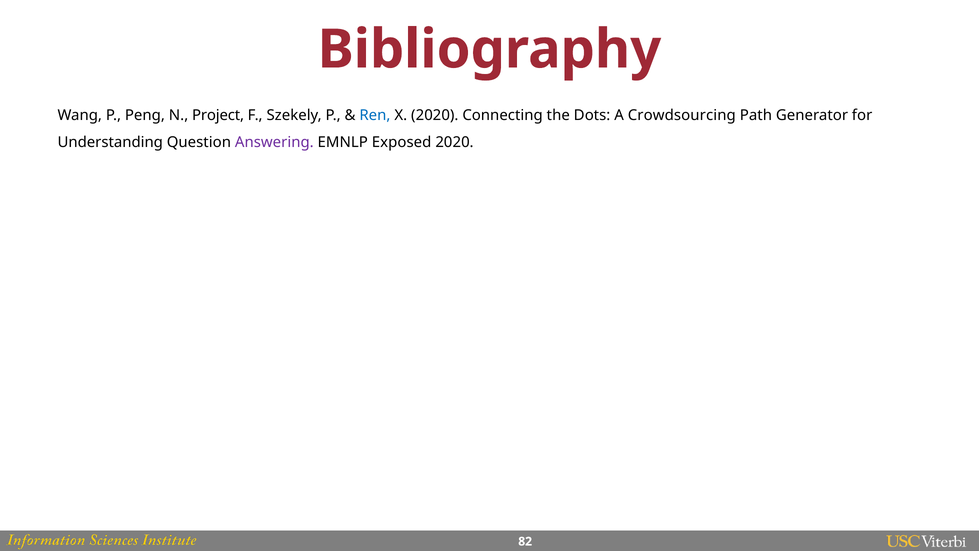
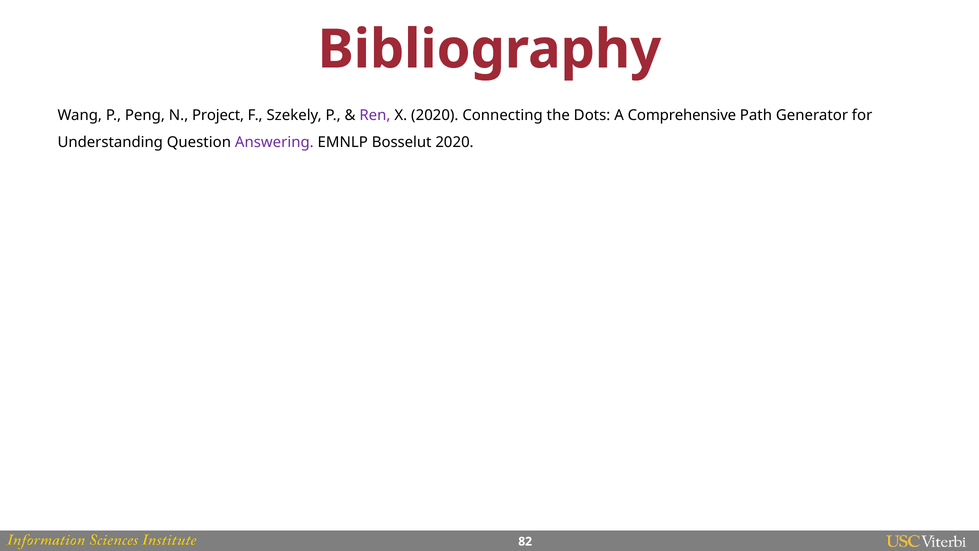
Ren colour: blue -> purple (375, 115)
Crowdsourcing: Crowdsourcing -> Comprehensive (682, 115)
Exposed: Exposed -> Bosselut (402, 142)
